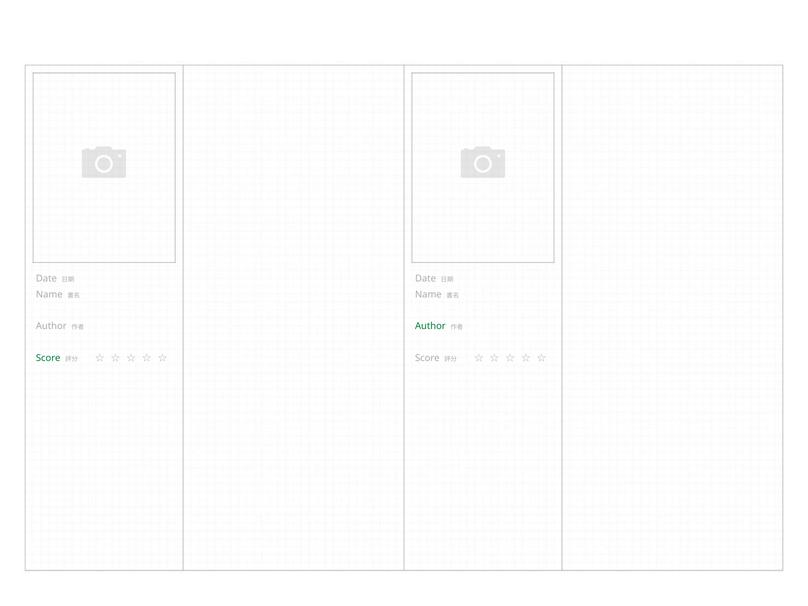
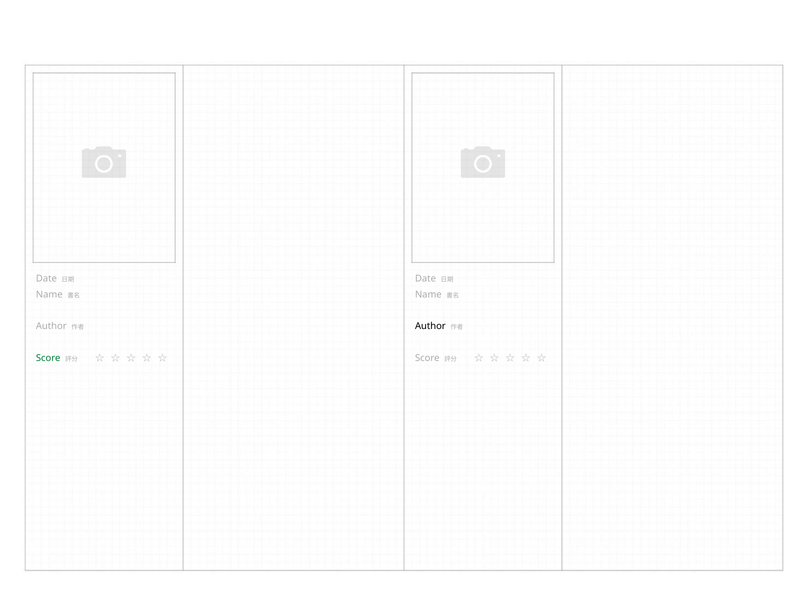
Author colour: green -> black (430, 326)
